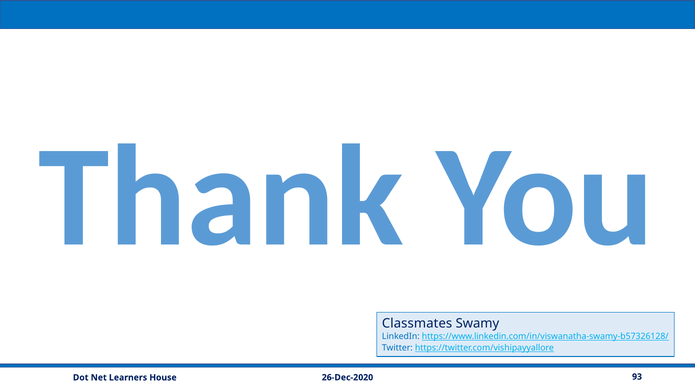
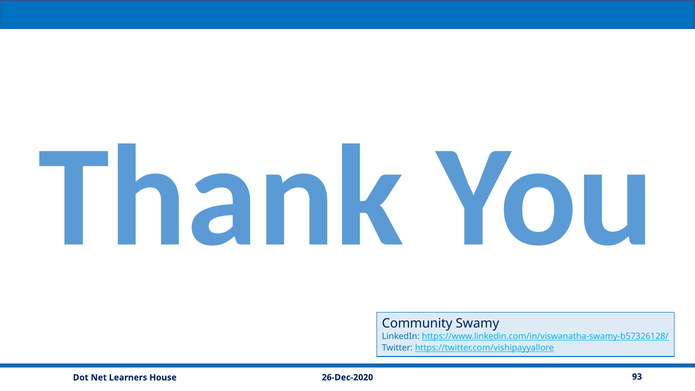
Classmates: Classmates -> Community (417, 323)
